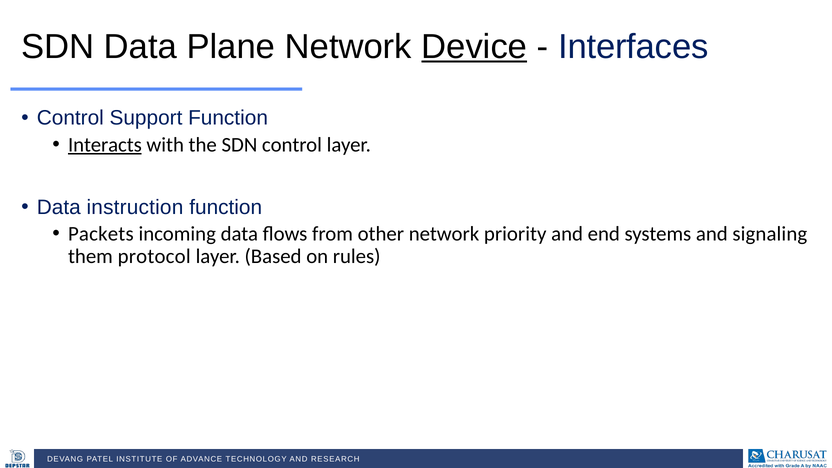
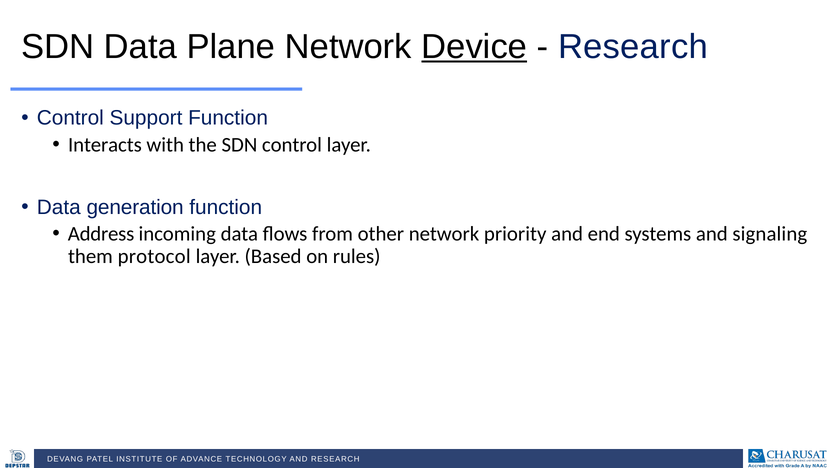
Interfaces: Interfaces -> Research (633, 47)
Interacts underline: present -> none (105, 145)
instruction: instruction -> generation (135, 207)
Packets: Packets -> Address (101, 234)
